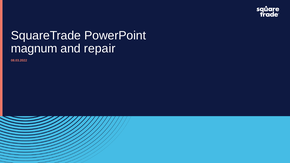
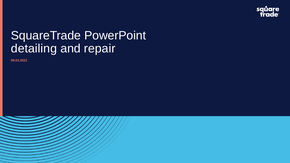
magnum: magnum -> detailing (34, 49)
